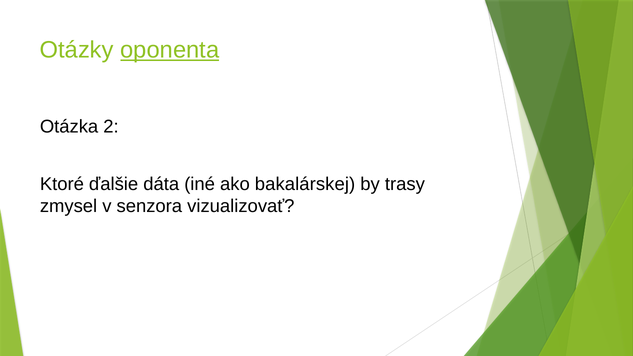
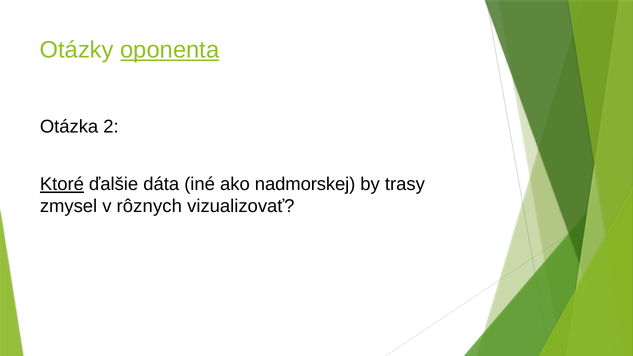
Ktoré underline: none -> present (62, 184)
bakalárskej: bakalárskej -> nadmorskej (305, 184)
senzora: senzora -> rôznych (149, 206)
